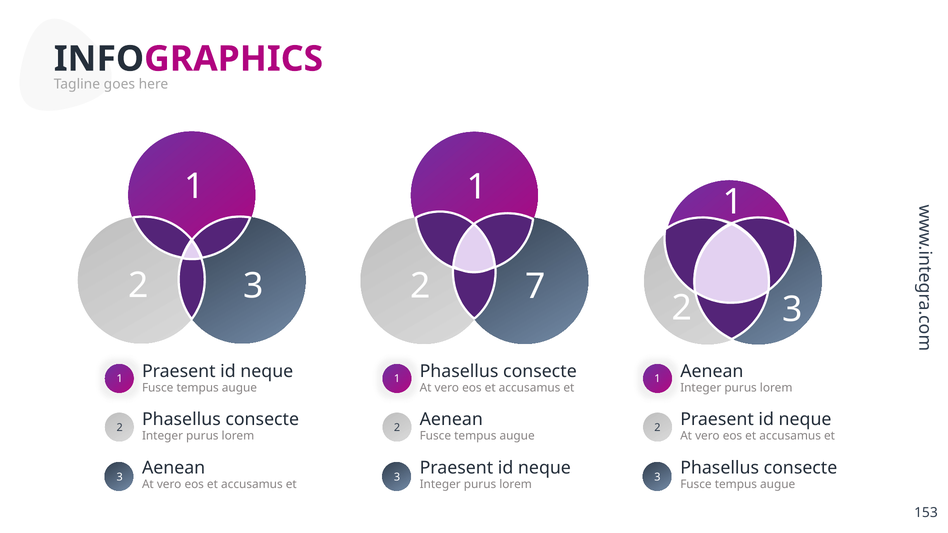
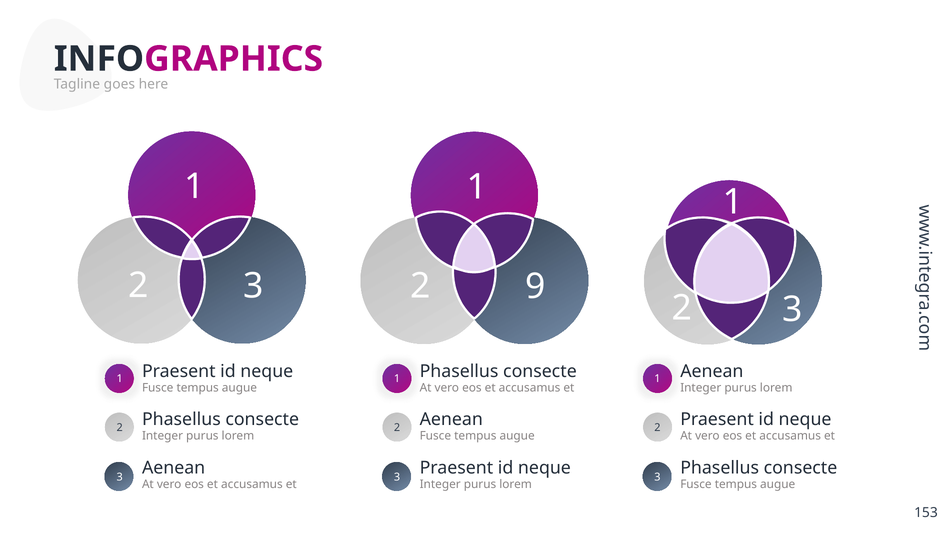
7: 7 -> 9 (536, 287)
